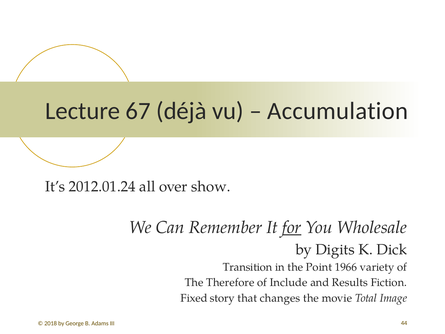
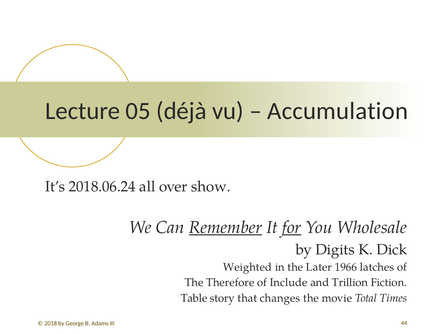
67: 67 -> 05 (138, 111)
2012.01.24: 2012.01.24 -> 2018.06.24 (102, 186)
Remember underline: none -> present (226, 227)
Transition: Transition -> Weighted (248, 267)
Point: Point -> Later (319, 267)
variety: variety -> latches (377, 267)
Results: Results -> Trillion (350, 282)
Fixed: Fixed -> Table (194, 298)
Image: Image -> Times (393, 298)
